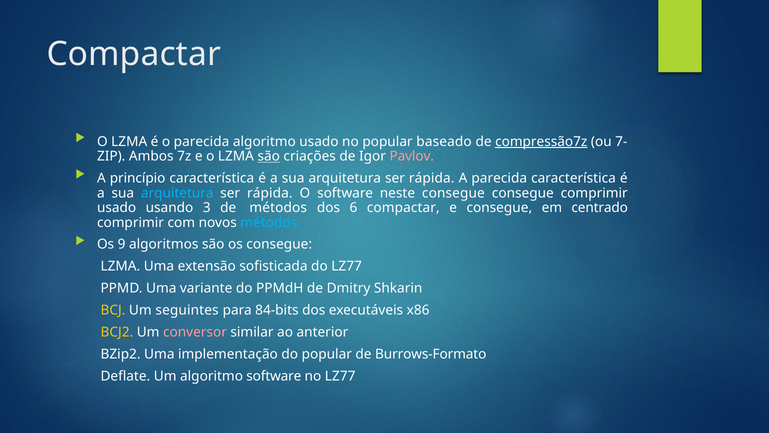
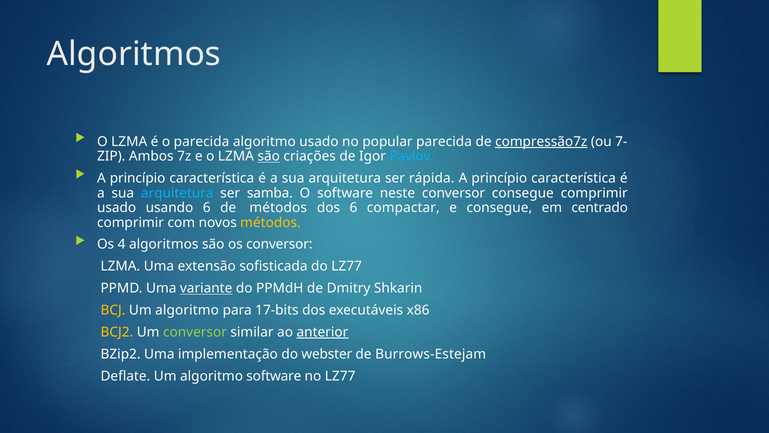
Compactar: Compactar -> Algoritmos (134, 54)
popular baseado: baseado -> parecida (444, 142)
Pavlov colour: pink -> light blue (412, 156)
parecida: parecida -> princípio (499, 178)
rápida: rápida -> samba (270, 193)
neste consegue: consegue -> conversor (453, 193)
usando 3: 3 -> 6 (207, 208)
métodos colour: light blue -> yellow (270, 222)
9: 9 -> 4 (122, 244)
os consegue: consegue -> conversor (279, 244)
variante underline: none -> present (206, 288)
seguintes: seguintes -> algoritmo (187, 310)
84-bits: 84-bits -> 17-bits (277, 310)
conversor colour: pink -> light green (195, 332)
anterior underline: none -> present (322, 332)
do popular: popular -> webster (327, 354)
Burrows-Formato: Burrows-Formato -> Burrows-Estejam (431, 354)
